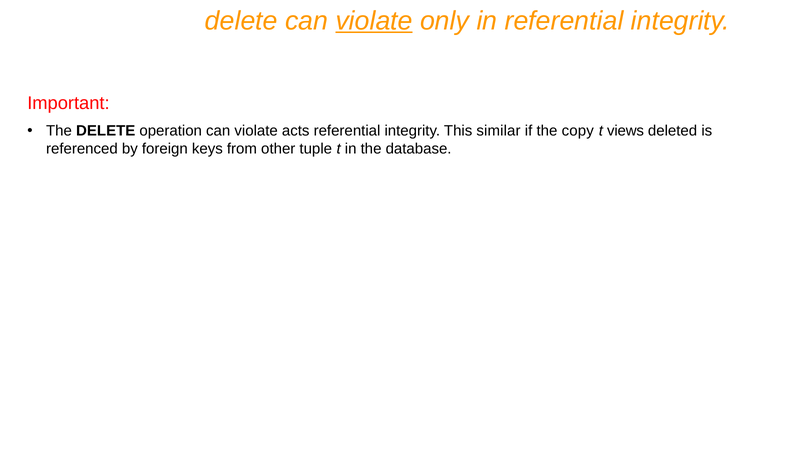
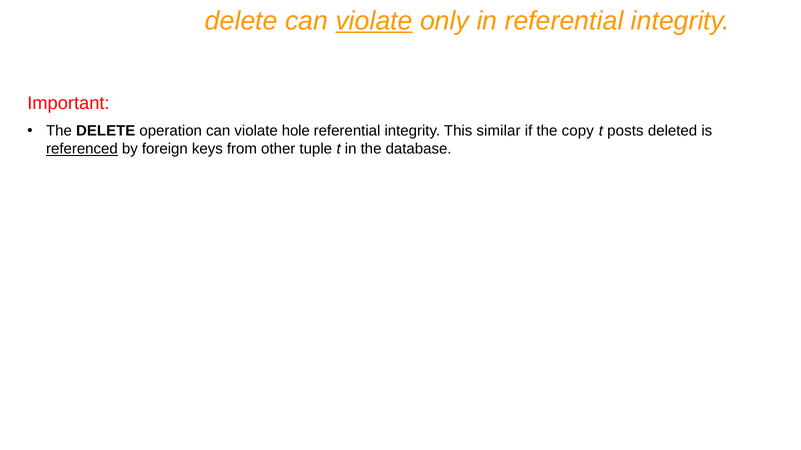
acts: acts -> hole (296, 131)
views: views -> posts (625, 131)
referenced underline: none -> present (82, 149)
